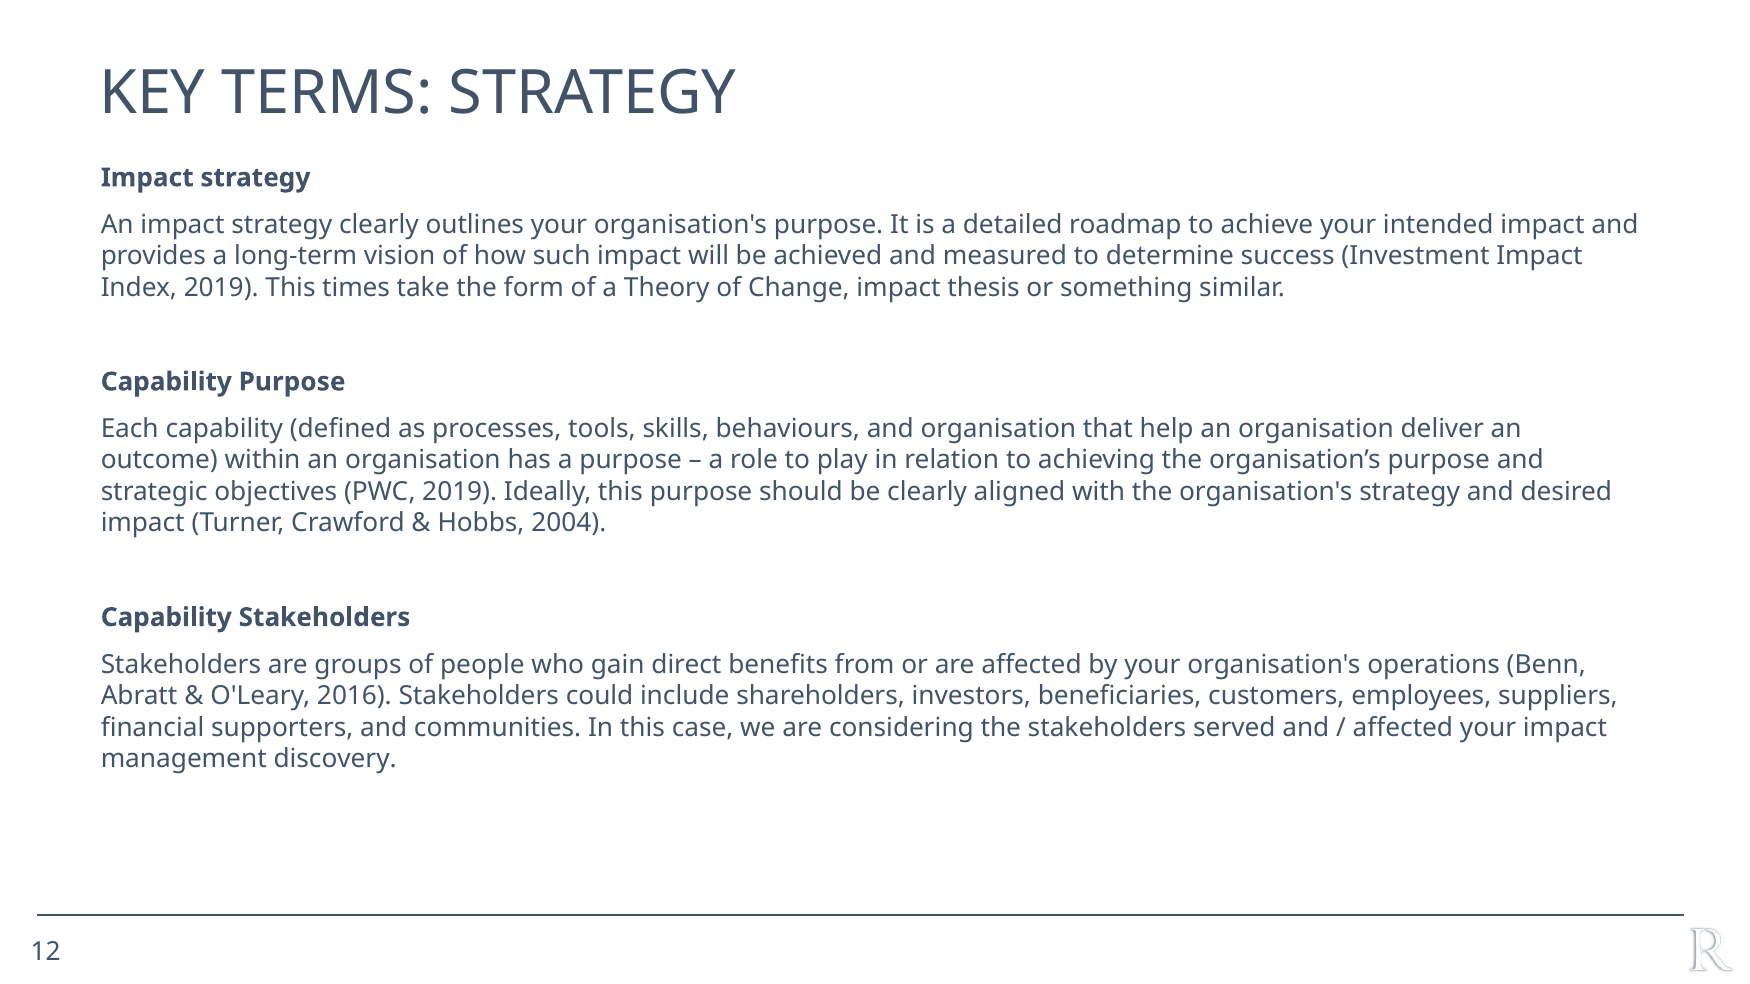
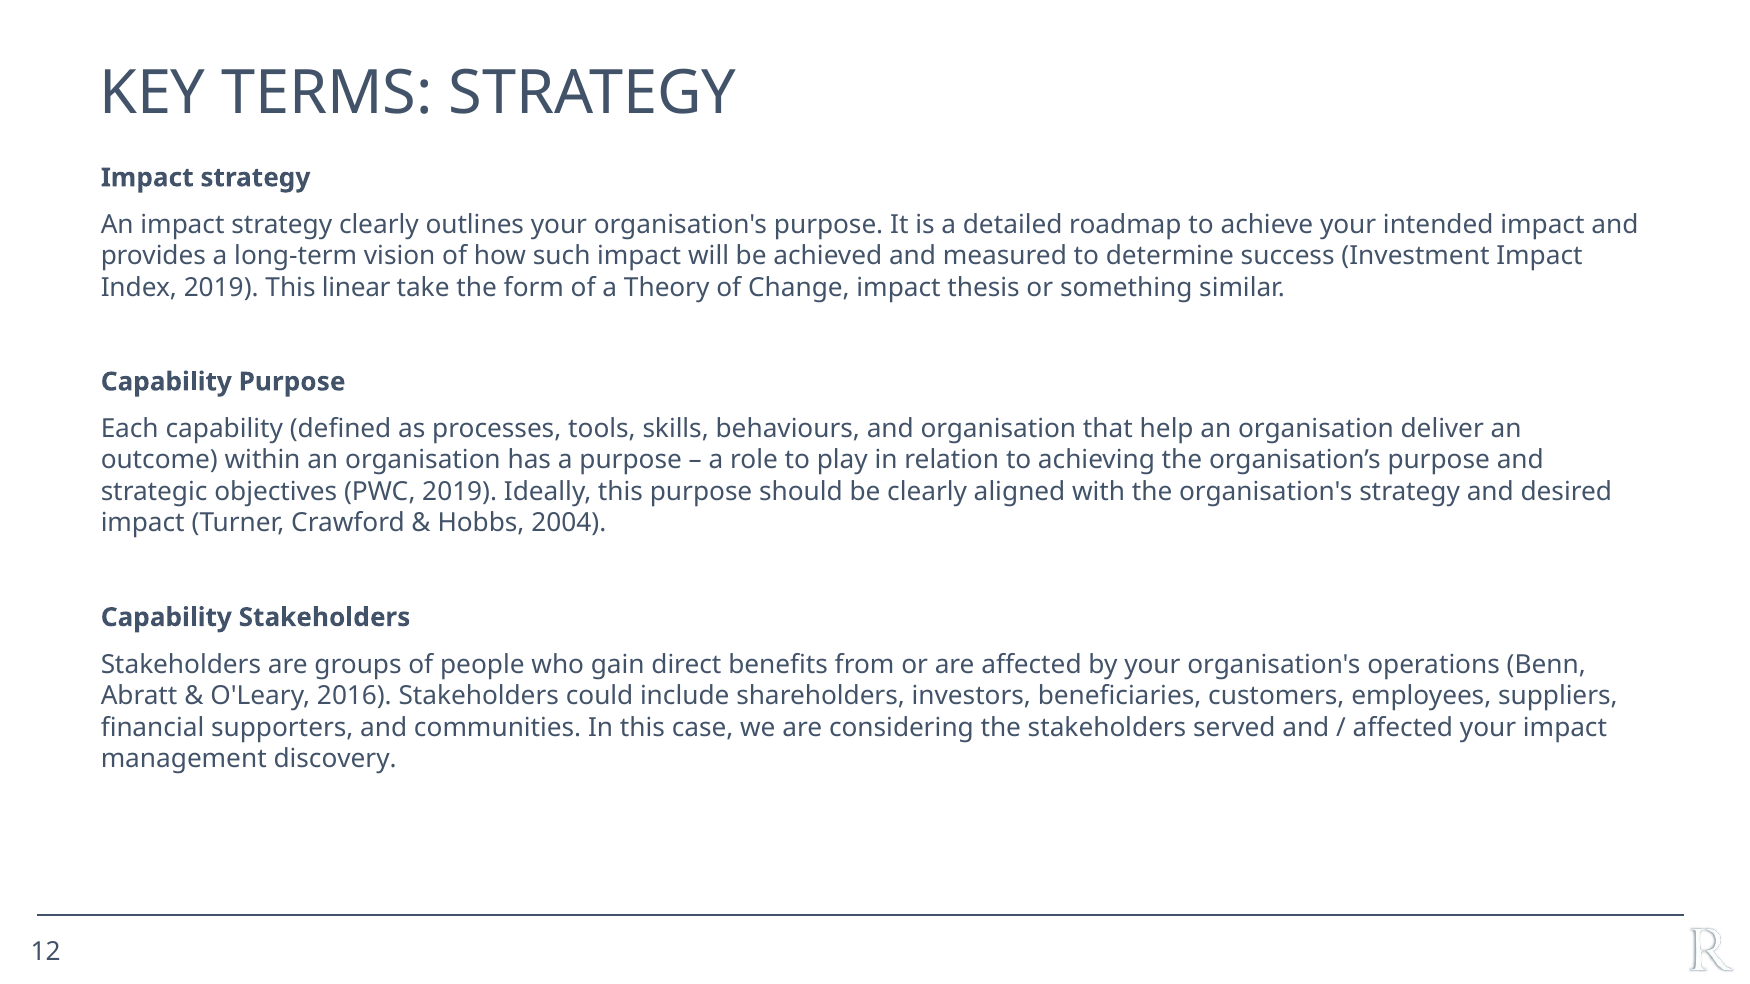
times: times -> linear (356, 288)
